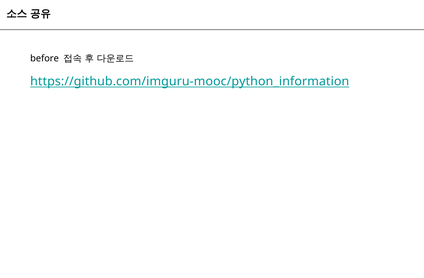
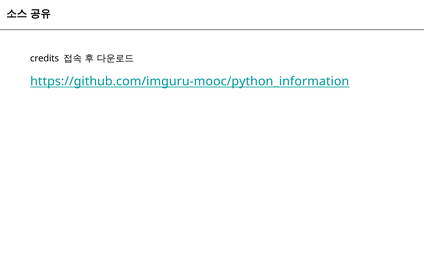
before: before -> credits (45, 58)
